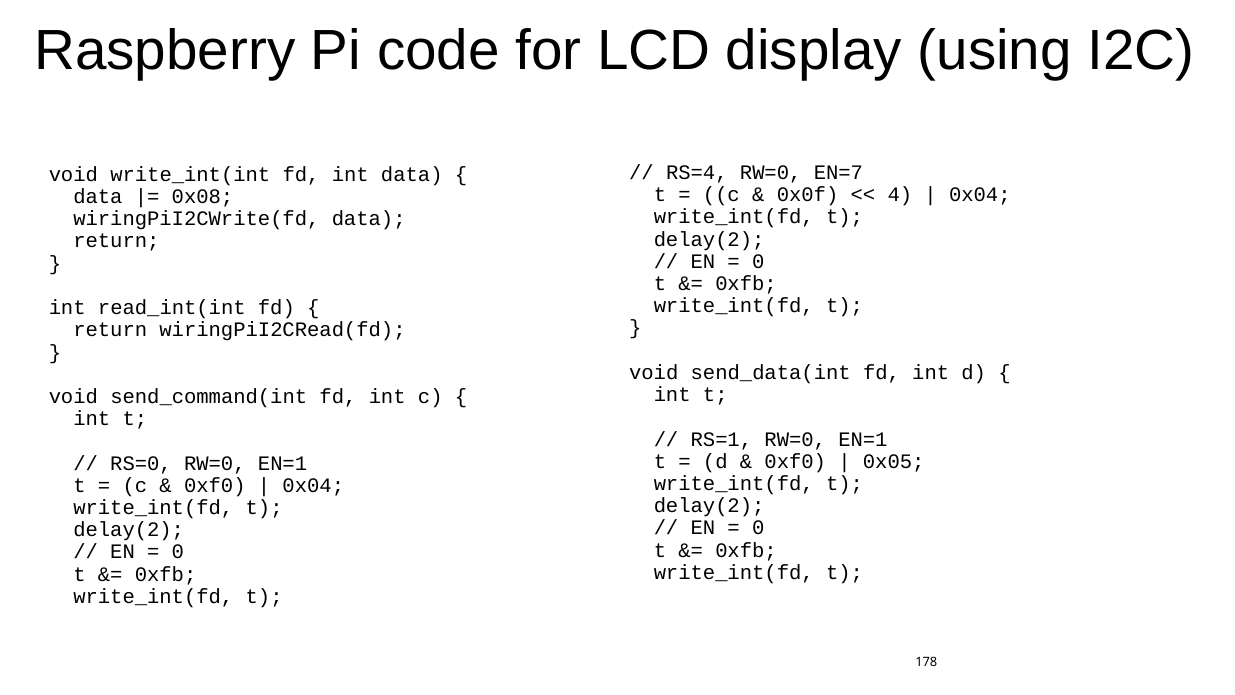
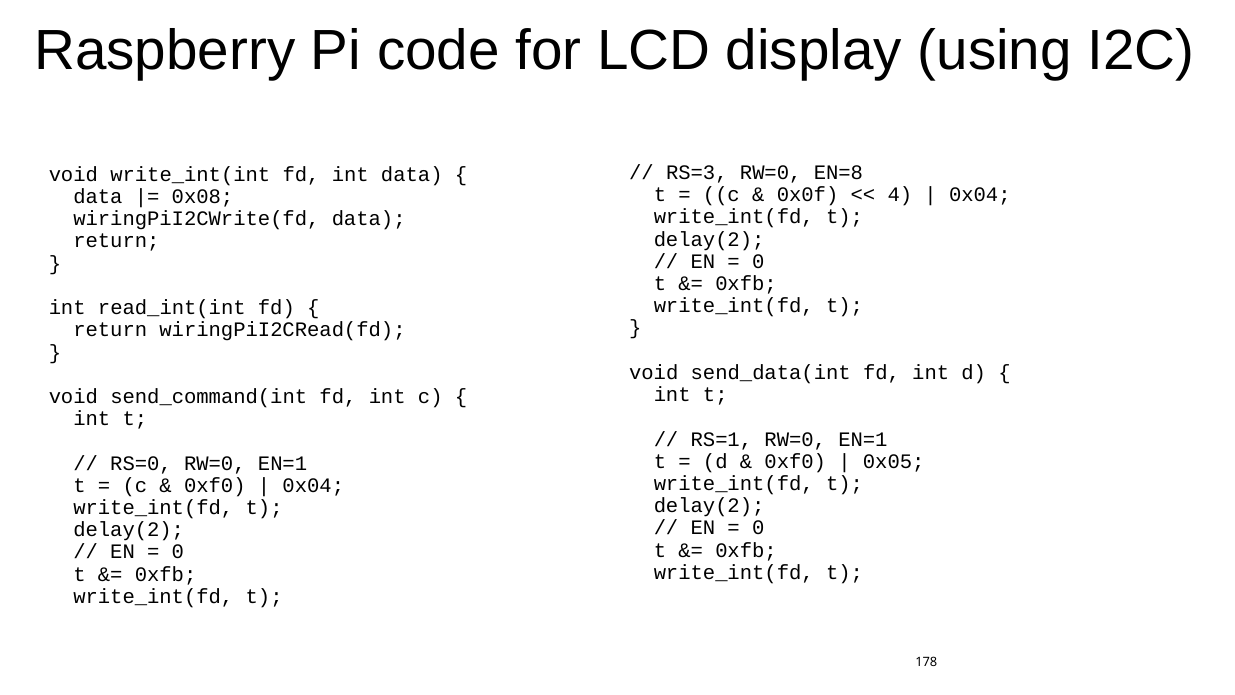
RS=4: RS=4 -> RS=3 (697, 173)
EN=7: EN=7 -> EN=8 (838, 173)
